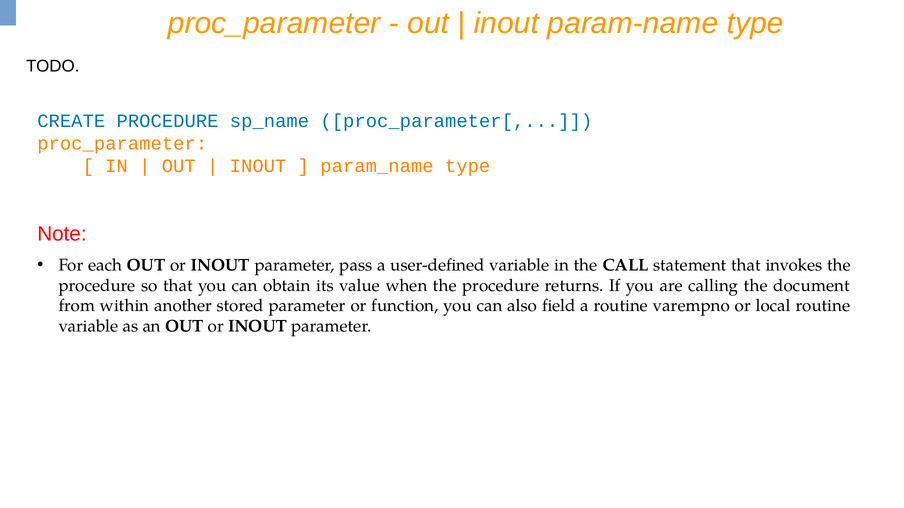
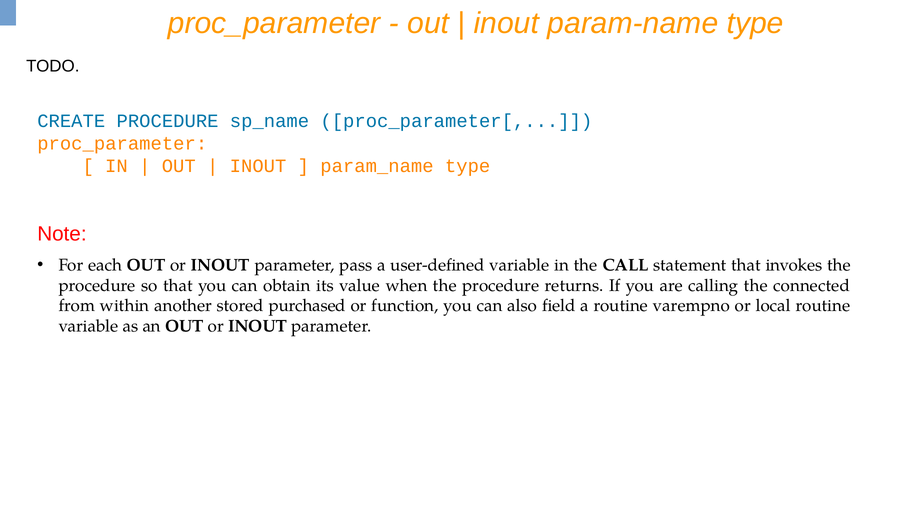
document: document -> connected (812, 286)
stored parameter: parameter -> purchased (307, 306)
